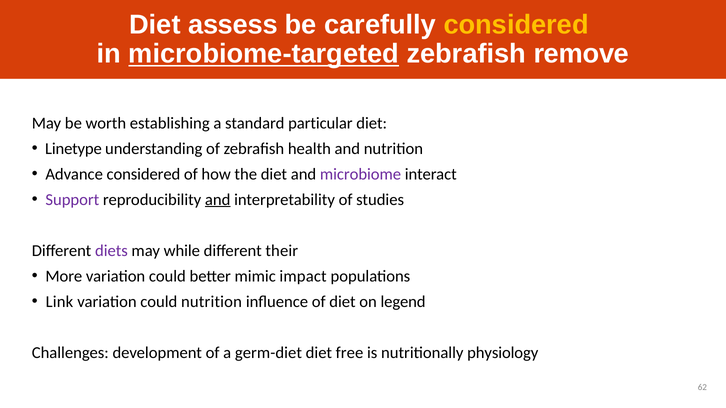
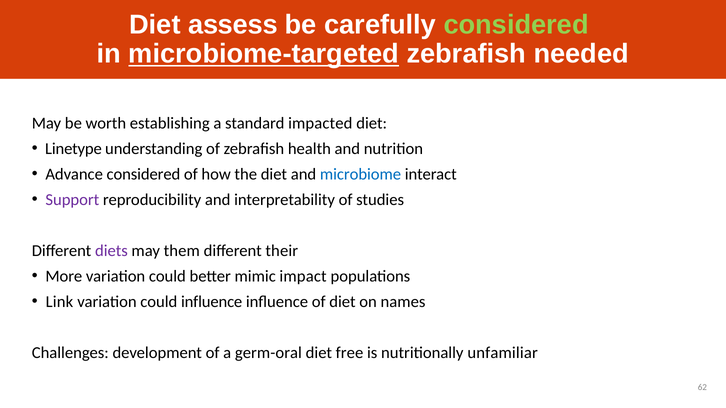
considered colour: yellow -> light green (516, 25)
remove: remove -> needed (581, 54)
particular: particular -> impacted (320, 123)
microbiome colour: purple -> blue (360, 174)
and underline: present -> none (218, 200)
while: while -> them (182, 251)
could nutrition: nutrition -> influence (212, 302)
legend: legend -> names (403, 302)
germ-diet: germ-diet -> germ-oral (268, 353)
physiology: physiology -> unfamiliar (503, 353)
